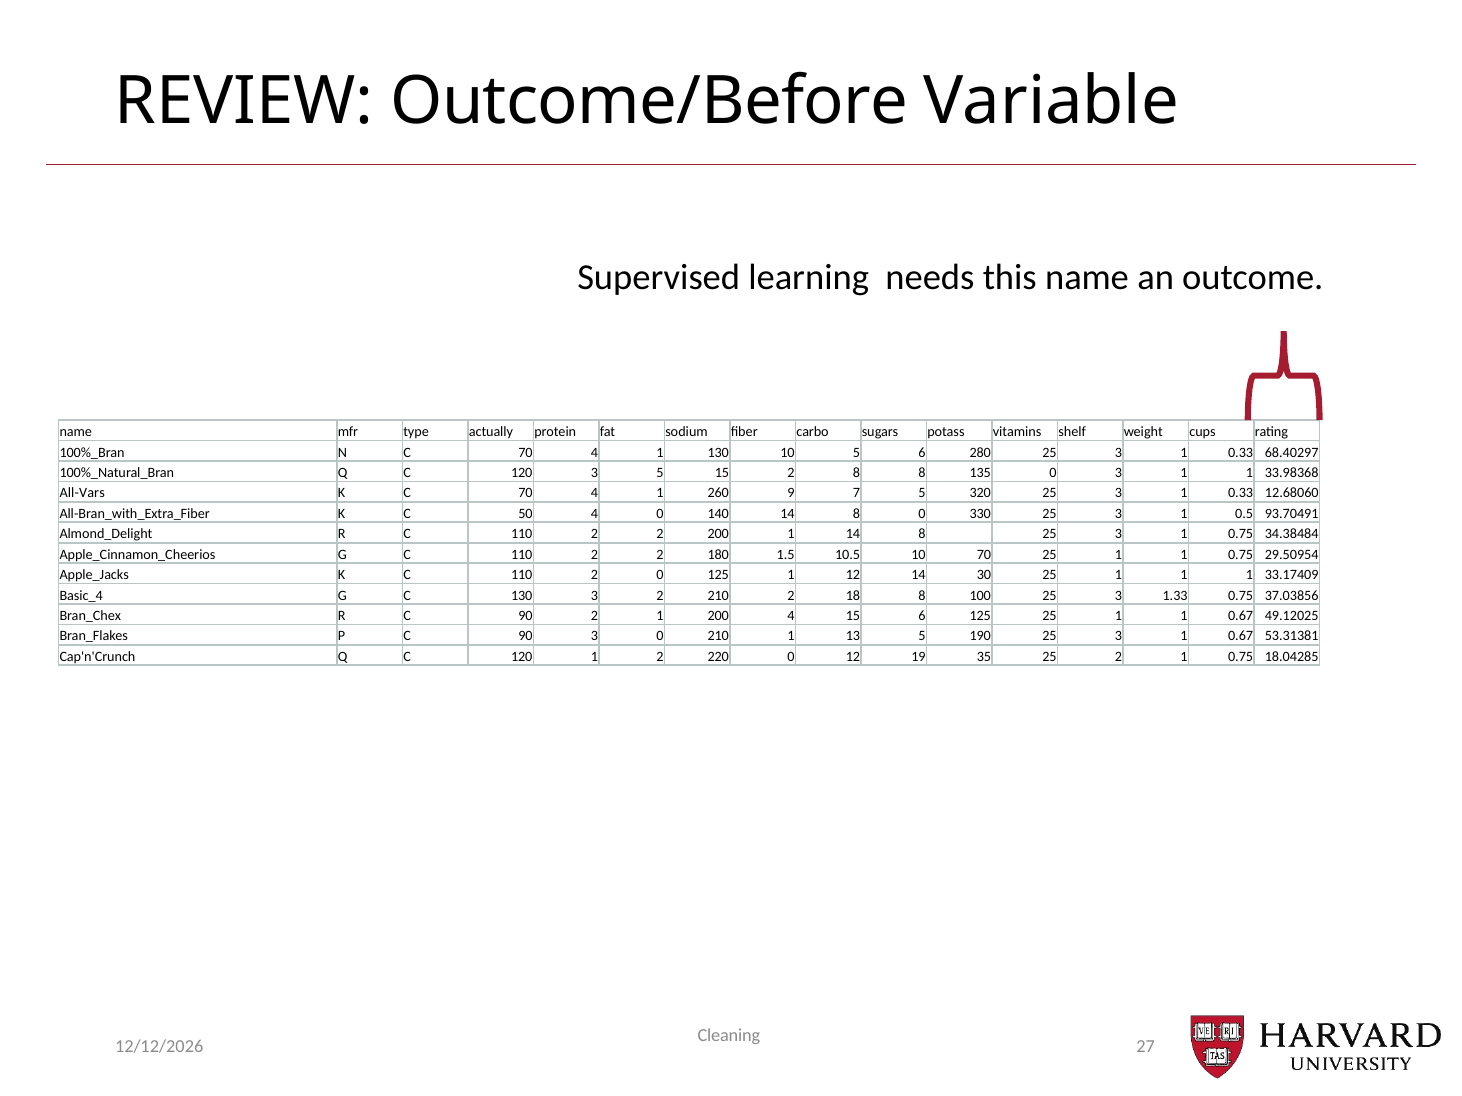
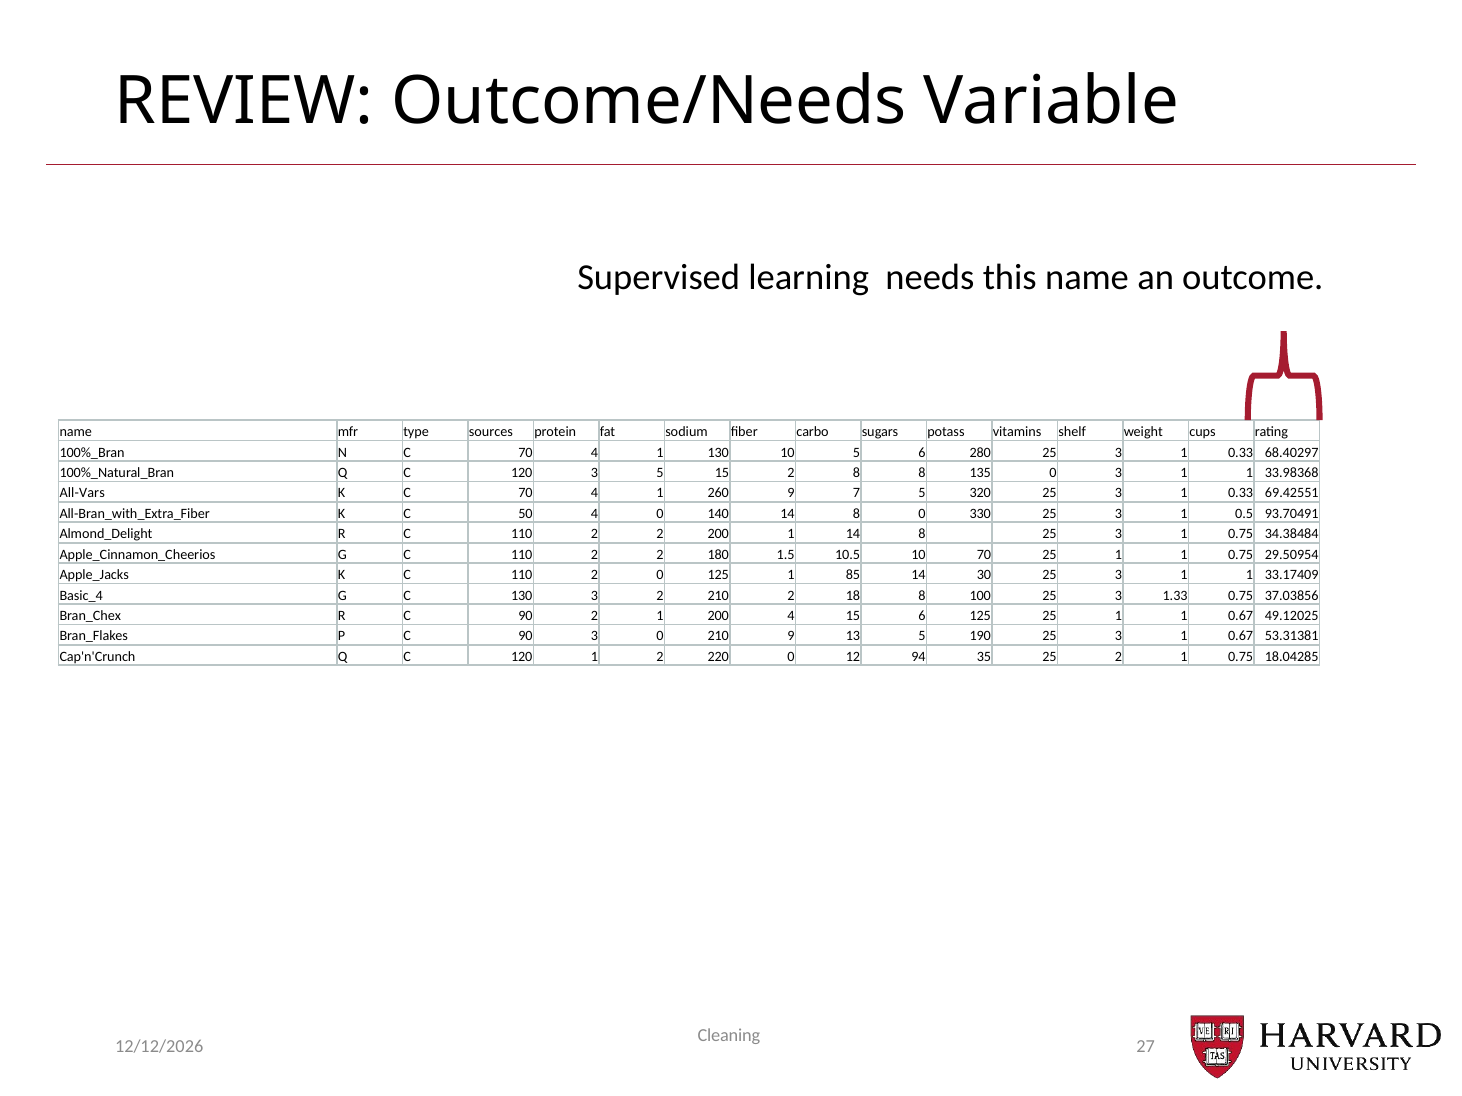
Outcome/Before: Outcome/Before -> Outcome/Needs (649, 101)
actually: actually -> sources (491, 432)
12.68060: 12.68060 -> 69.42551 (1292, 493)
1 12: 12 -> 85 (853, 575)
30 25 1: 1 -> 3 (1119, 575)
210 1: 1 -> 9 (791, 637)
19: 19 -> 94 (918, 657)
